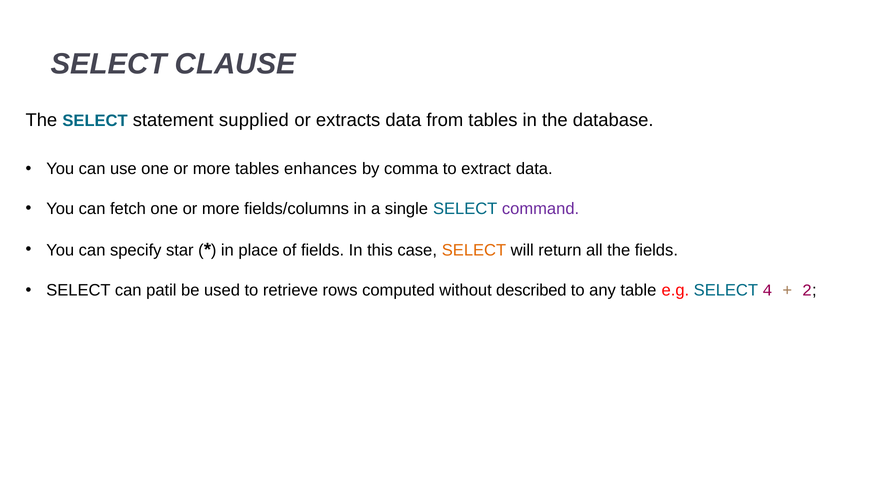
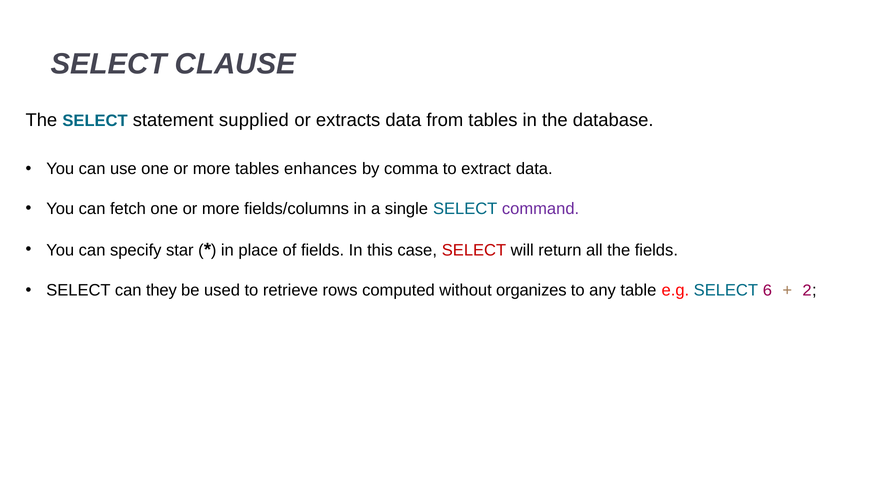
SELECT colour: orange -> red (474, 250)
patil: patil -> they (161, 290)
described: described -> organizes (531, 290)
4: 4 -> 6 (767, 290)
